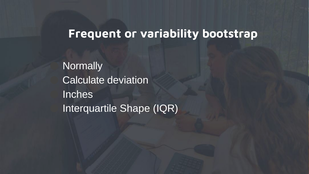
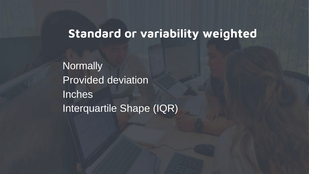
Frequent: Frequent -> Standard (95, 34)
bootstrap: bootstrap -> weighted (230, 34)
Calculate: Calculate -> Provided (83, 80)
